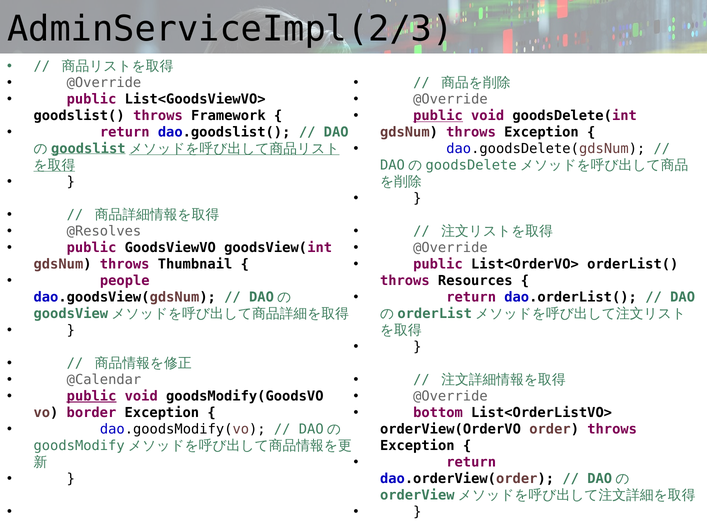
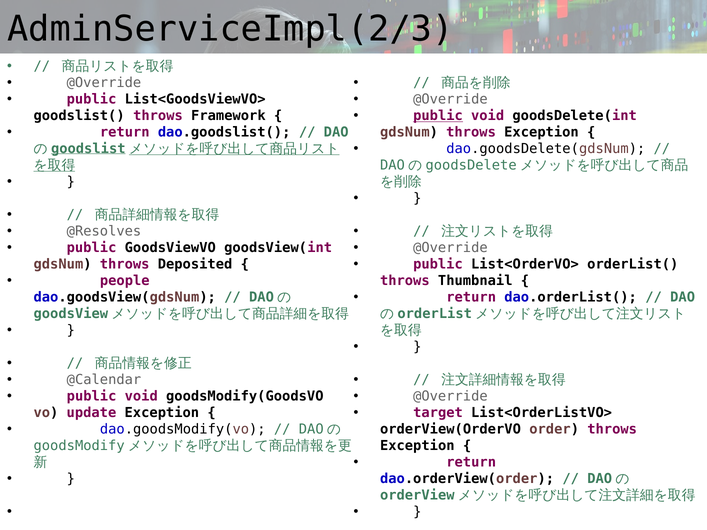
Thumbnail: Thumbnail -> Deposited (195, 264)
Resources: Resources -> Thumbnail (475, 281)
public underline: present -> none (92, 396)
bottom: bottom -> target (438, 413)
border: border -> update (91, 413)
